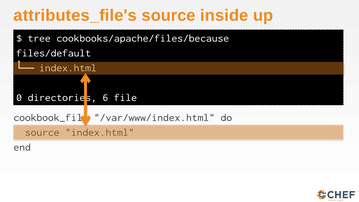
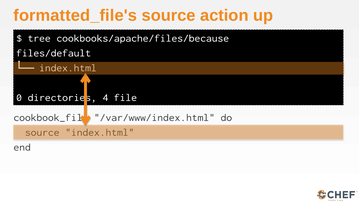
attributes_file's: attributes_file's -> formatted_file's (75, 16)
inside: inside -> action (224, 16)
6: 6 -> 4 (105, 97)
